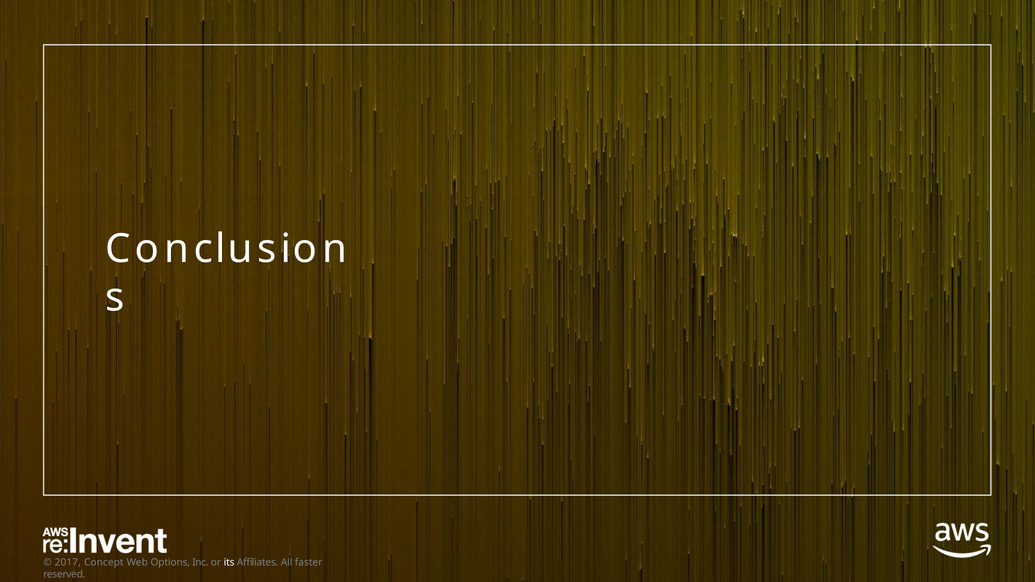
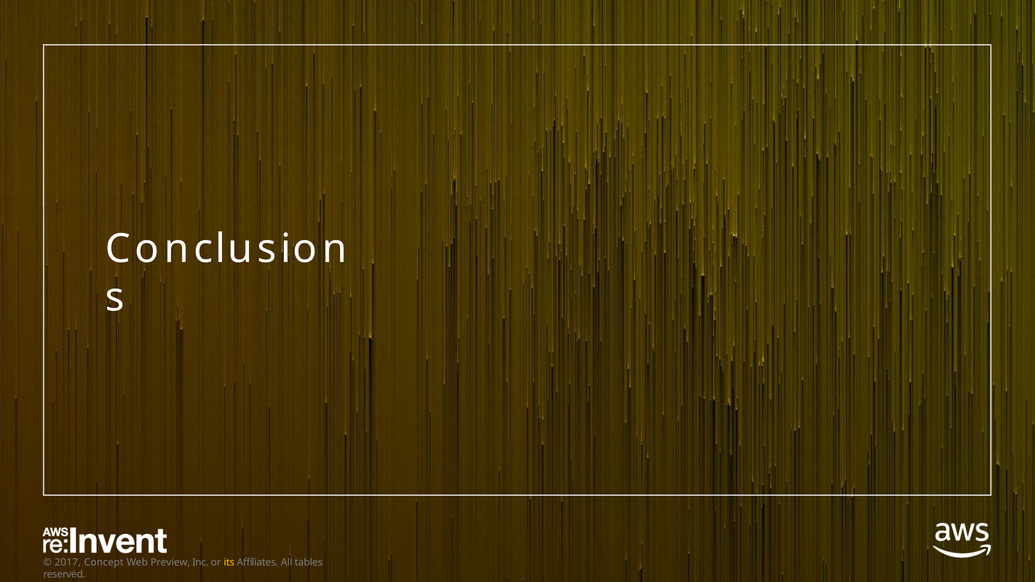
Options: Options -> Preview (170, 563)
its colour: white -> yellow (229, 563)
faster: faster -> tables (309, 563)
